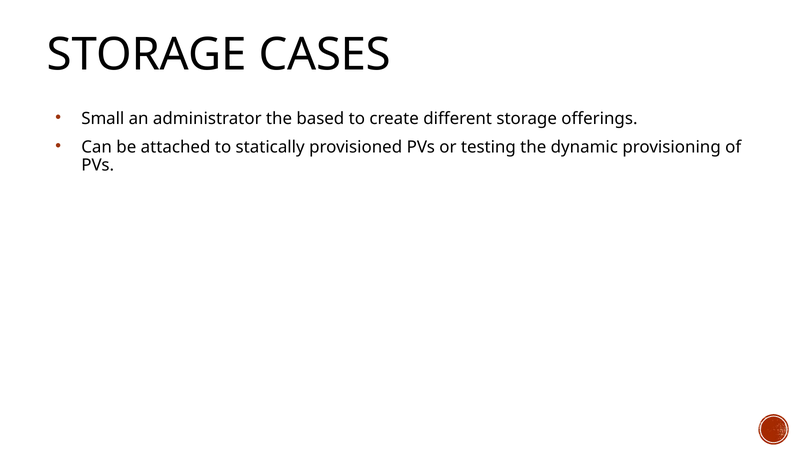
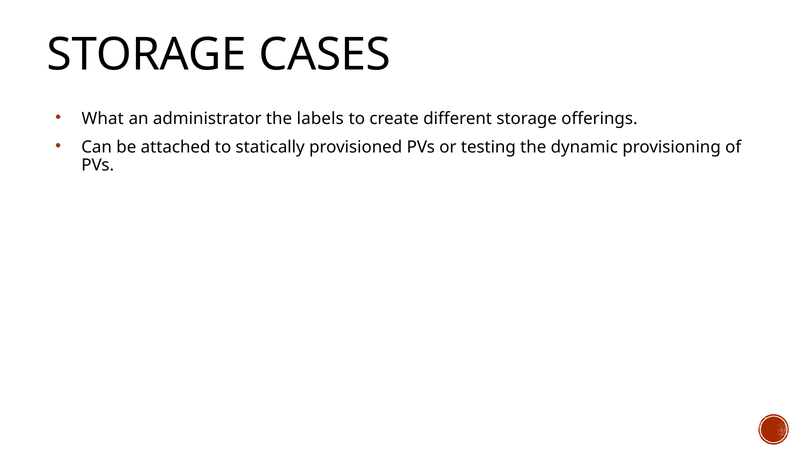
Small: Small -> What (103, 119)
based: based -> labels (320, 119)
